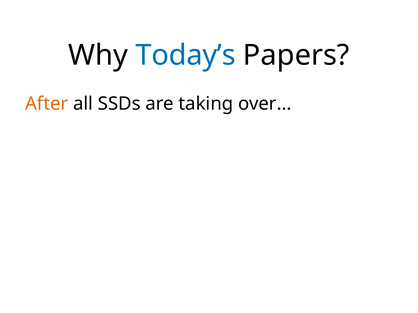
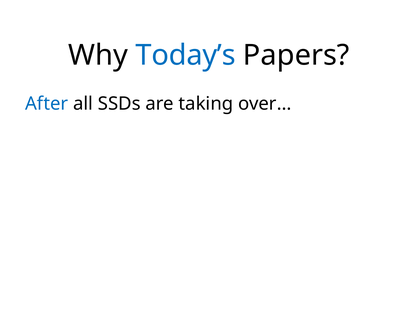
After colour: orange -> blue (47, 104)
